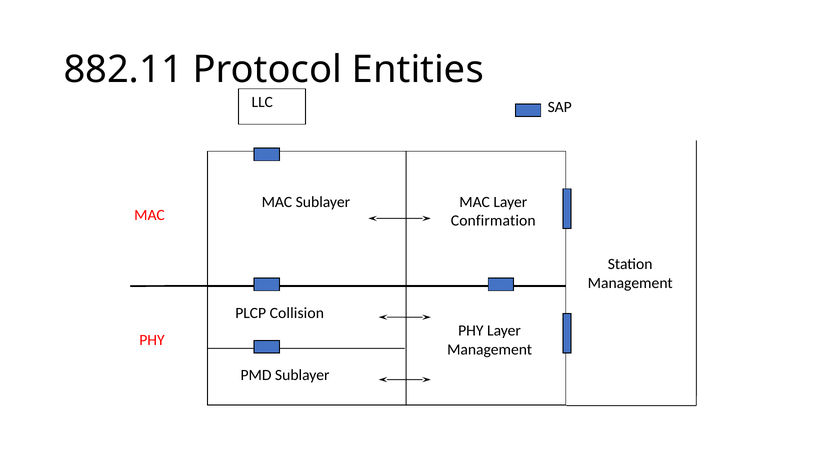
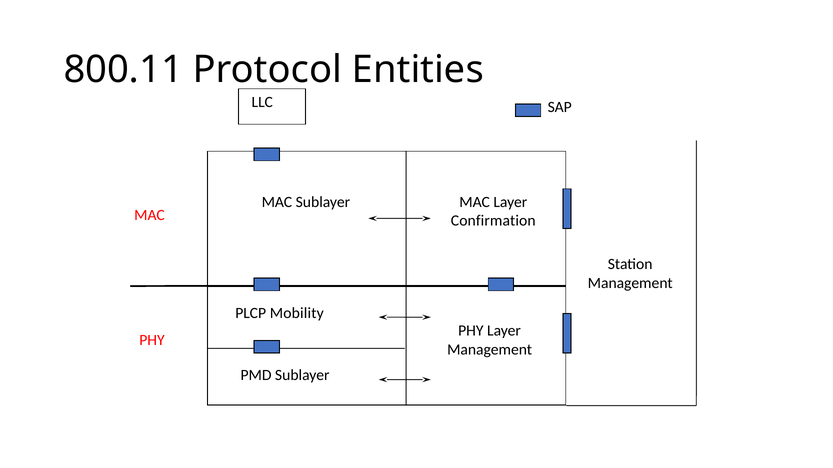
882.11: 882.11 -> 800.11 (123, 70)
Collision: Collision -> Mobility (297, 313)
